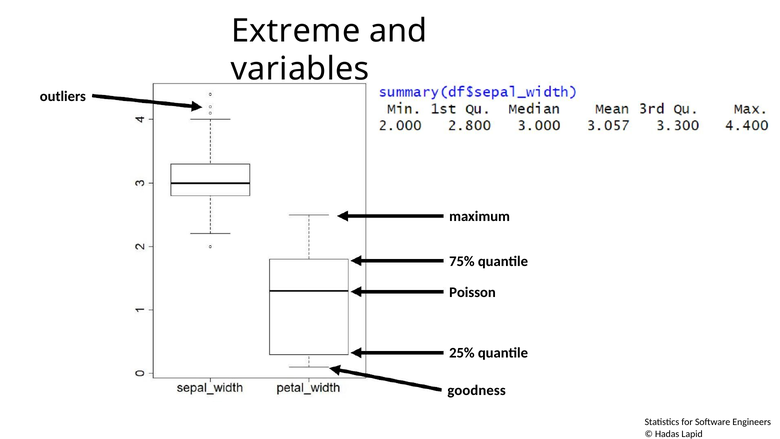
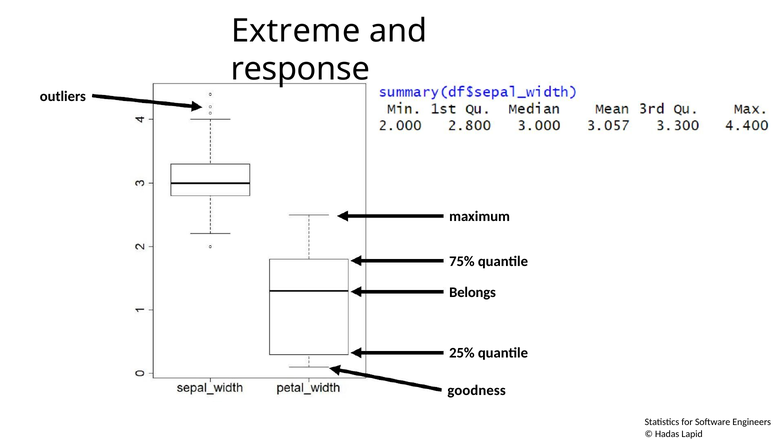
variables: variables -> response (300, 69)
Poisson: Poisson -> Belongs (473, 292)
